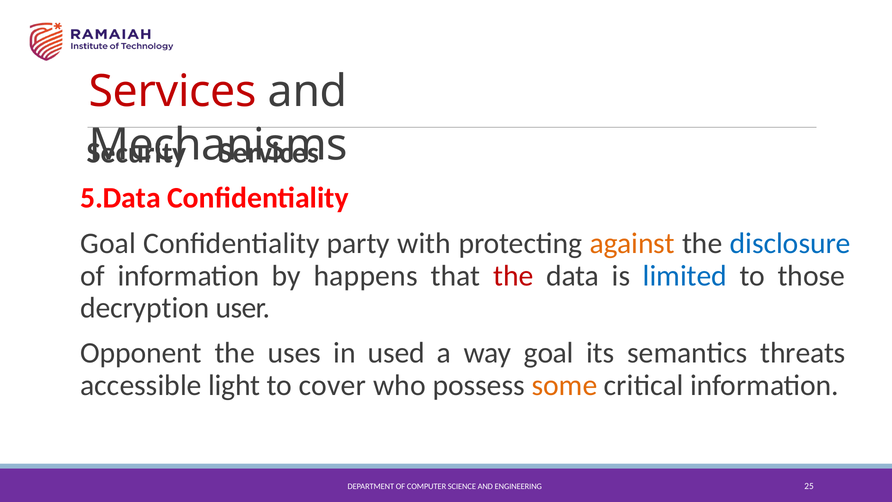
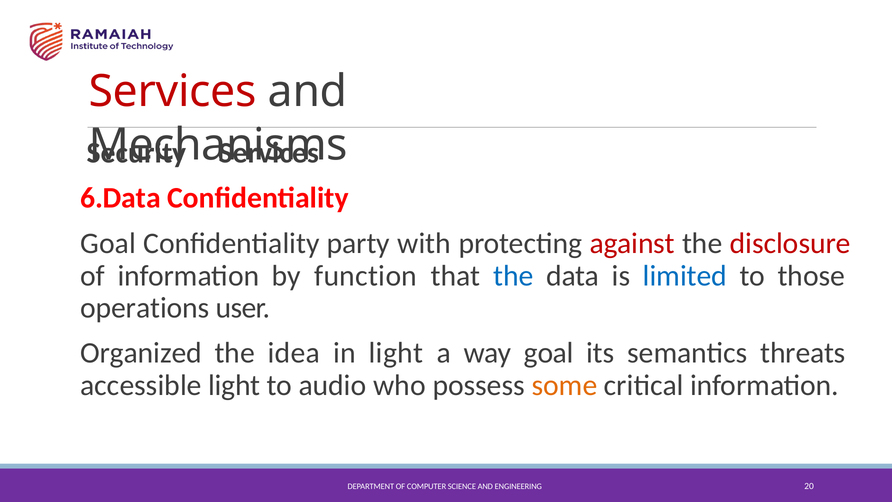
5.Data: 5.Data -> 6.Data (120, 198)
against colour: orange -> red (632, 243)
disclosure colour: blue -> red (790, 243)
happens: happens -> function (366, 276)
the colour: red -> blue (513, 276)
decryption: decryption -> operations (145, 308)
Opponent: Opponent -> Organized (141, 353)
uses: uses -> idea (294, 353)
in used: used -> light (396, 353)
cover: cover -> audio (333, 385)
25: 25 -> 20 (809, 486)
